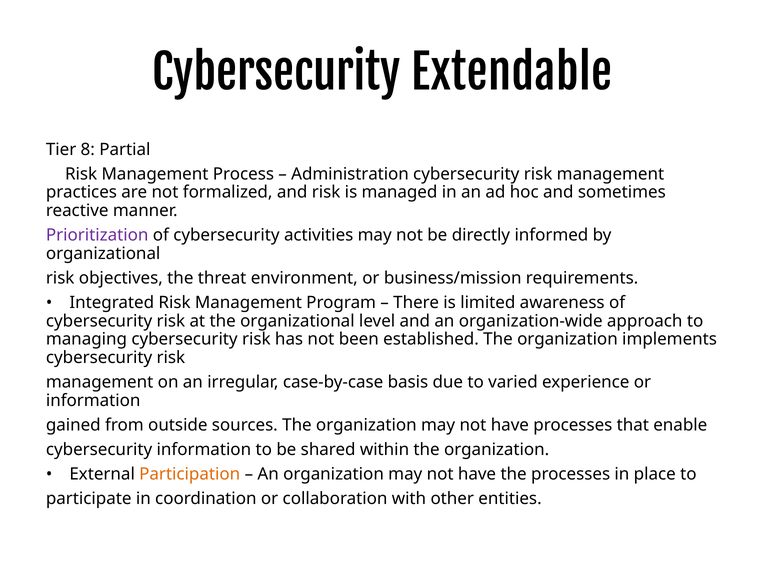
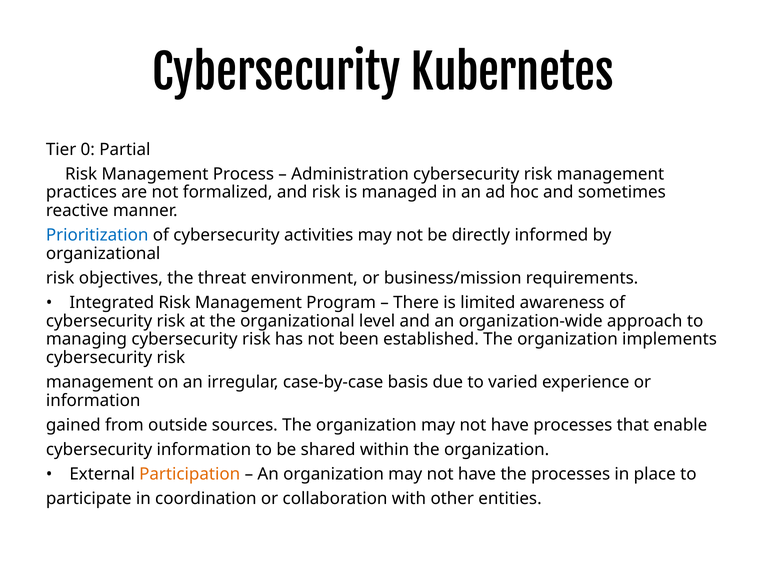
Extendable: Extendable -> Kubernetes (512, 74)
8: 8 -> 0 (88, 149)
Prioritization colour: purple -> blue (97, 235)
